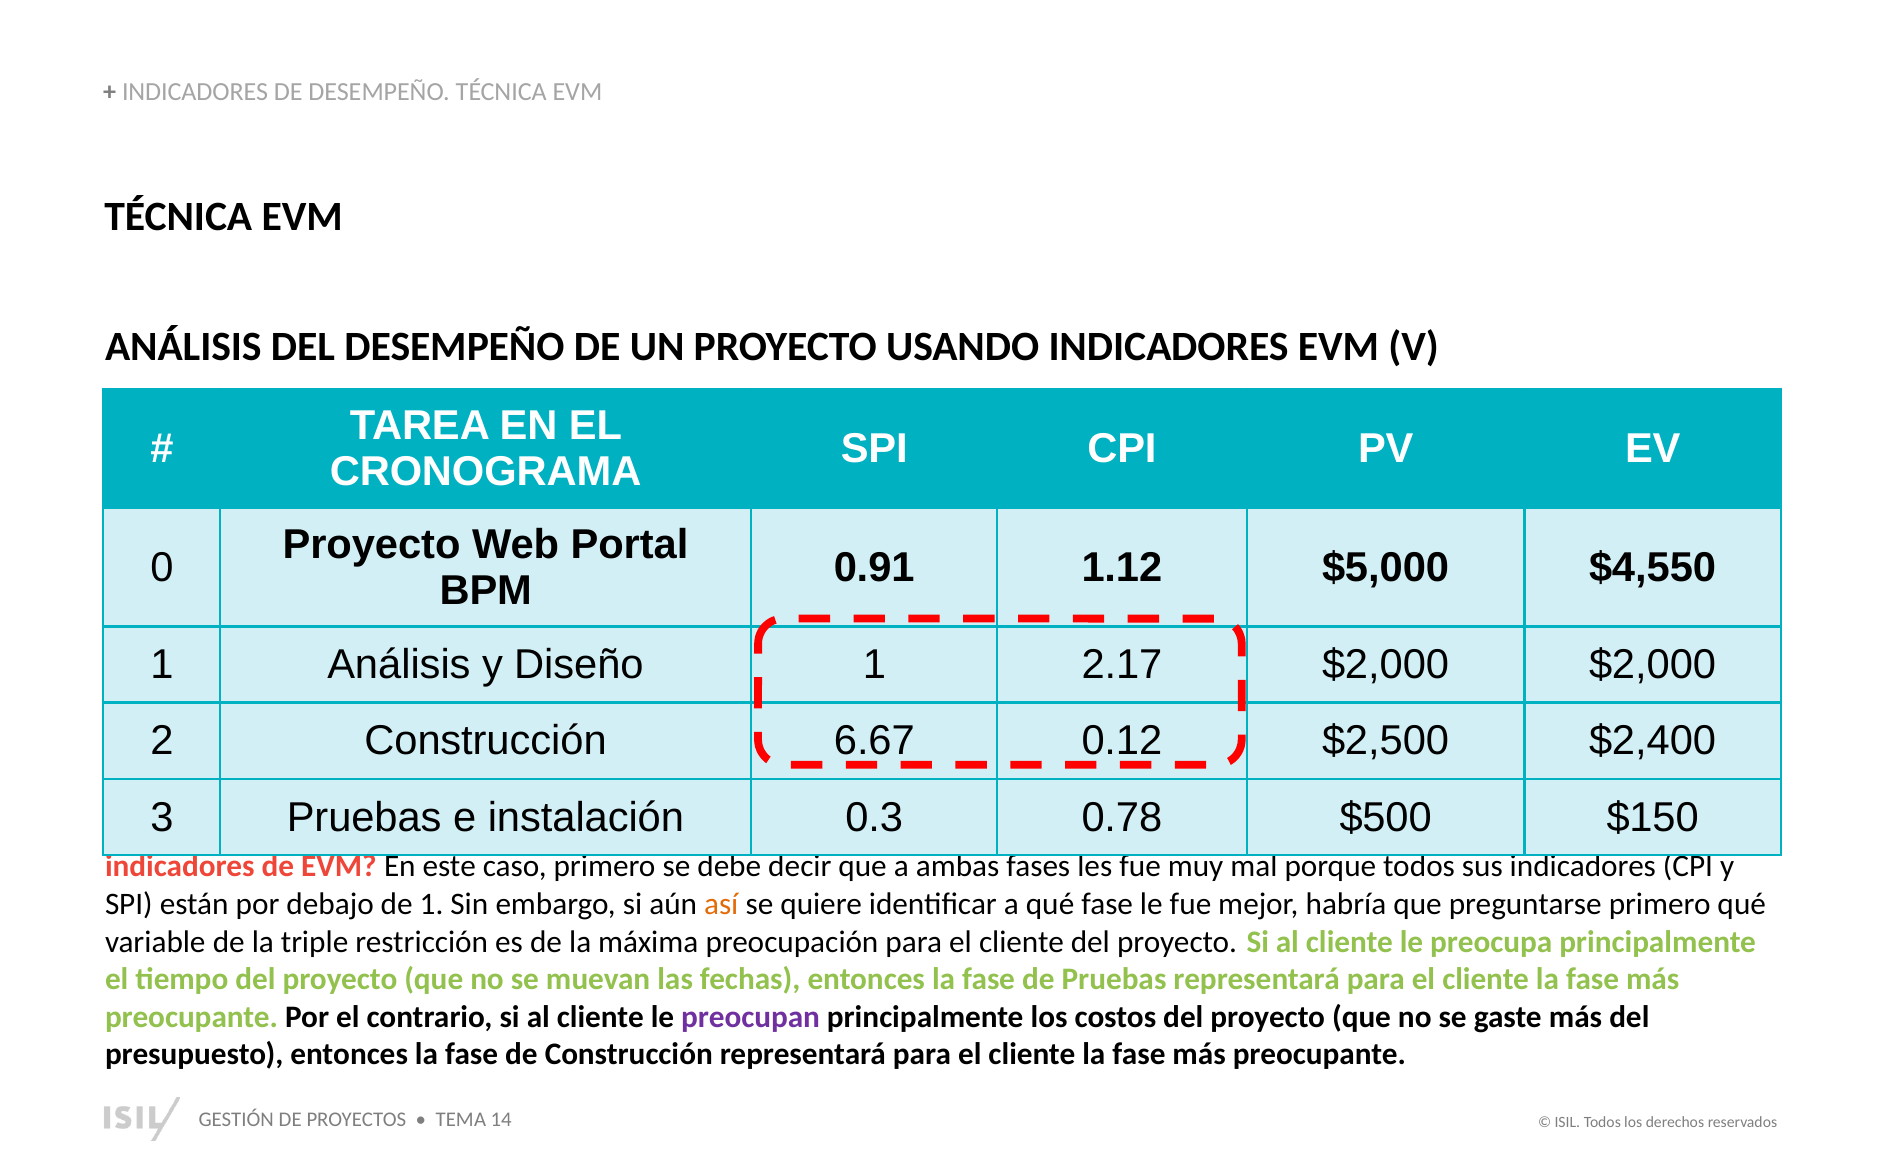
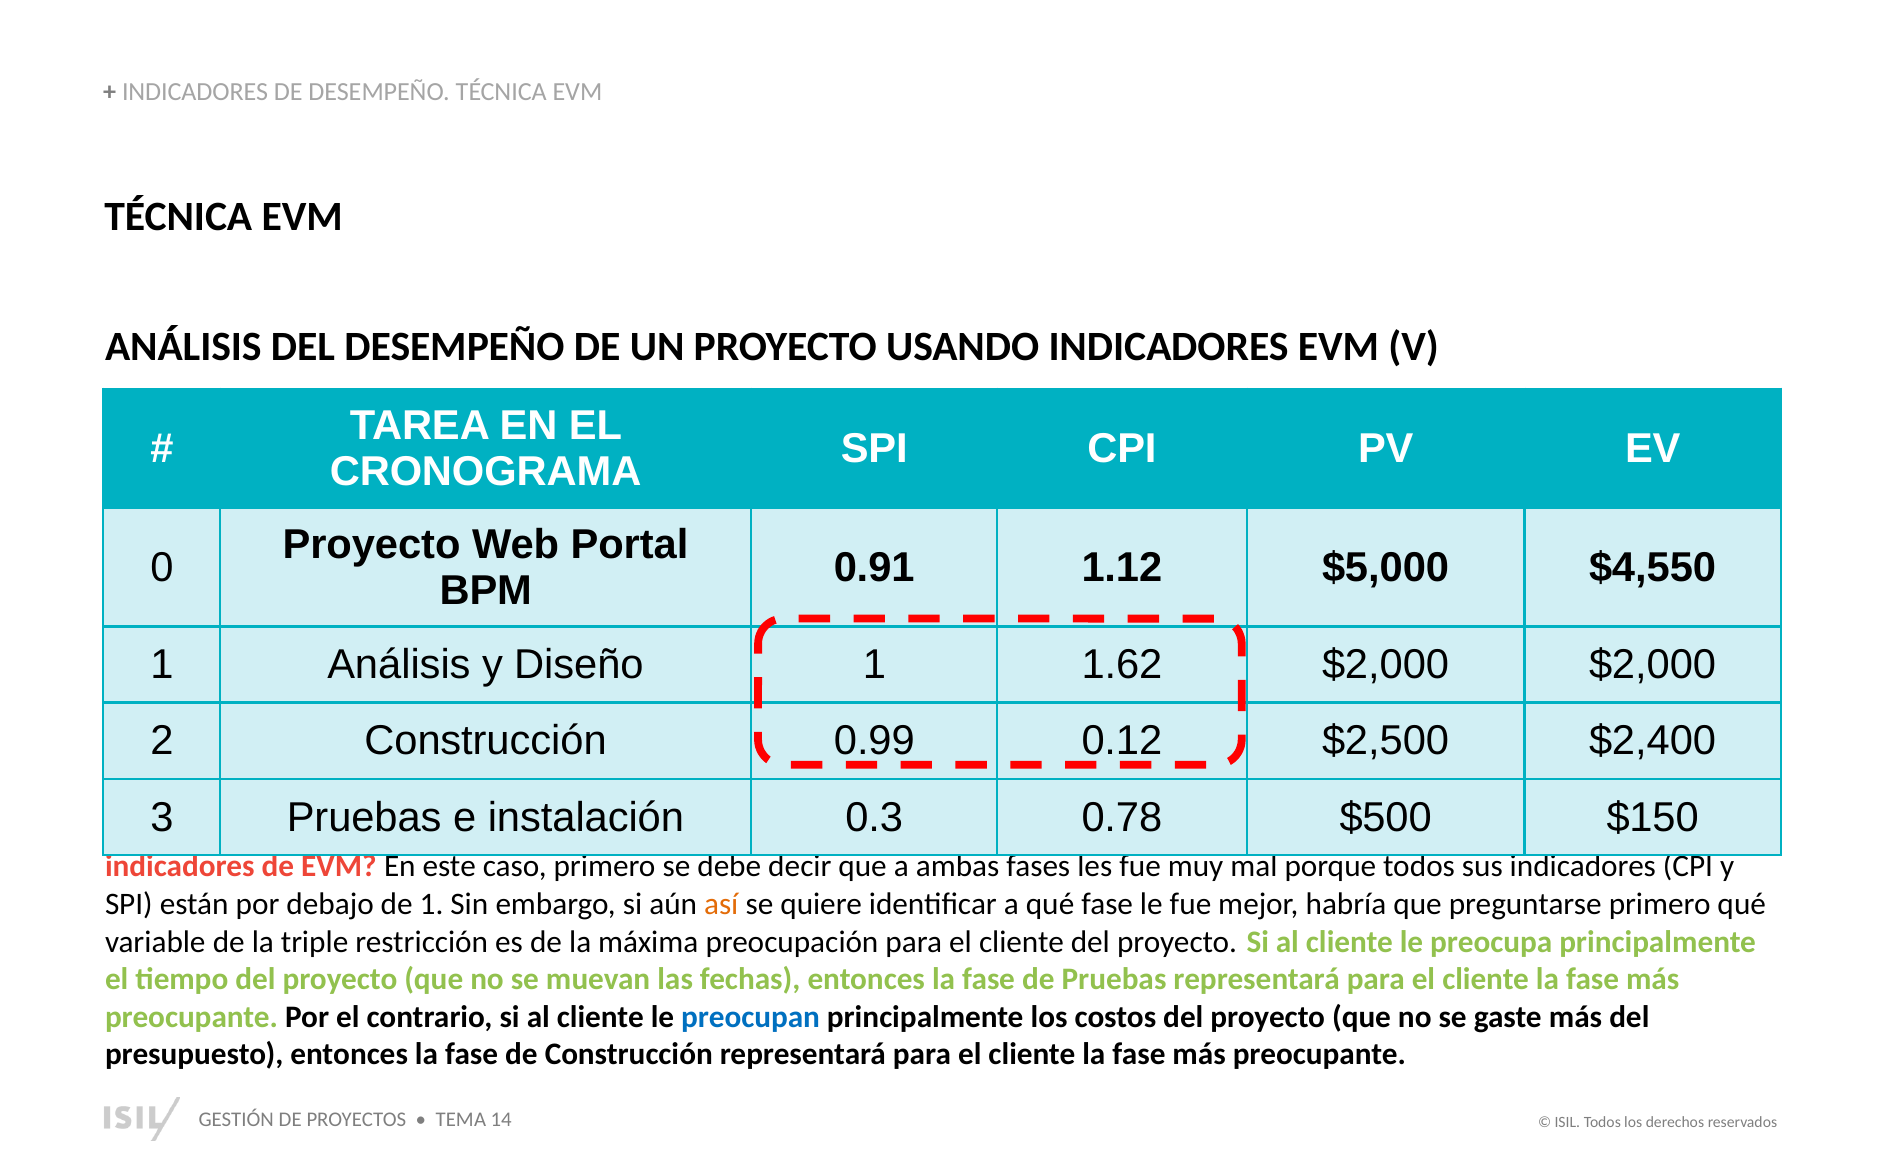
2.17: 2.17 -> 1.62 (1122, 665)
6.67: 6.67 -> 0.99 (874, 741)
preocupan colour: purple -> blue (751, 1017)
